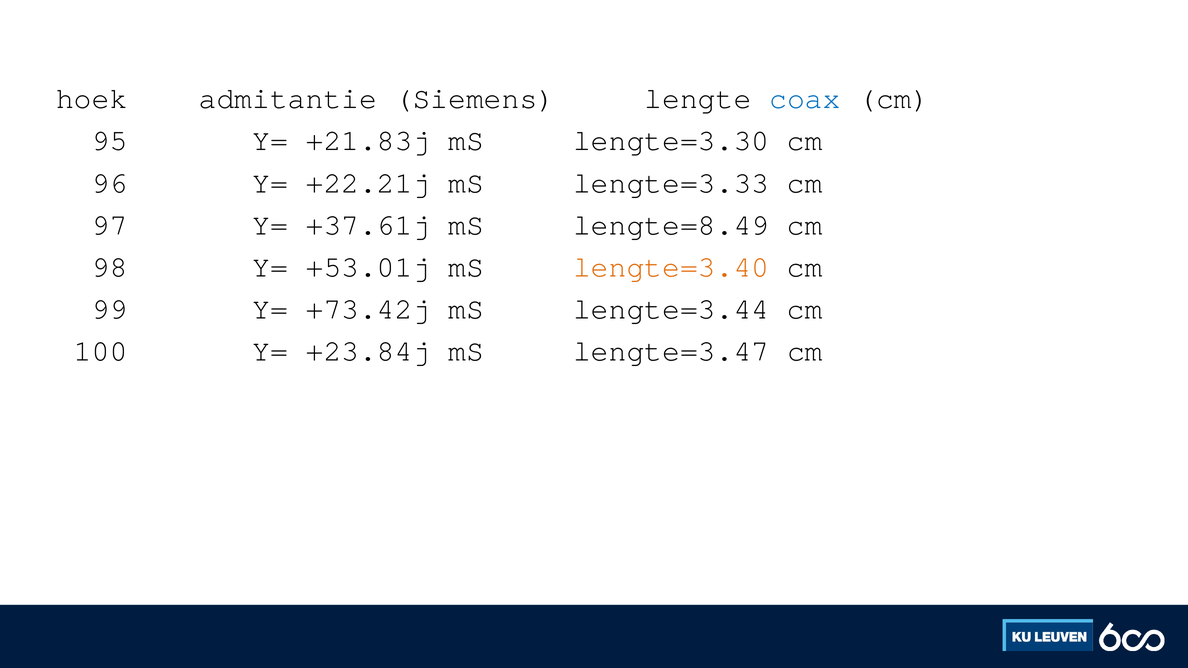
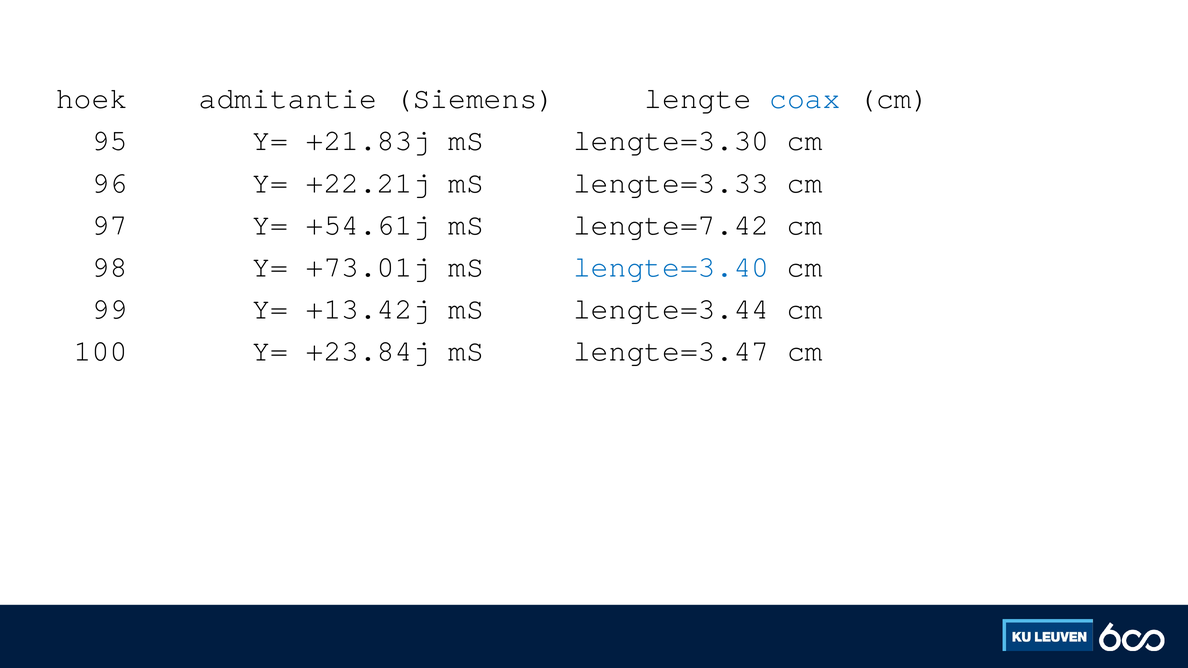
+37.61j: +37.61j -> +54.61j (368, 225)
lengte=8.49: lengte=8.49 -> lengte=7.42 (671, 225)
+53.01j: +53.01j -> +73.01j (368, 267)
lengte=3.40 colour: orange -> blue (671, 267)
+73.42j: +73.42j -> +13.42j (368, 309)
